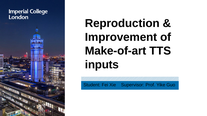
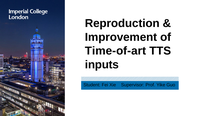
Make-of-art: Make-of-art -> Time-of-art (116, 51)
